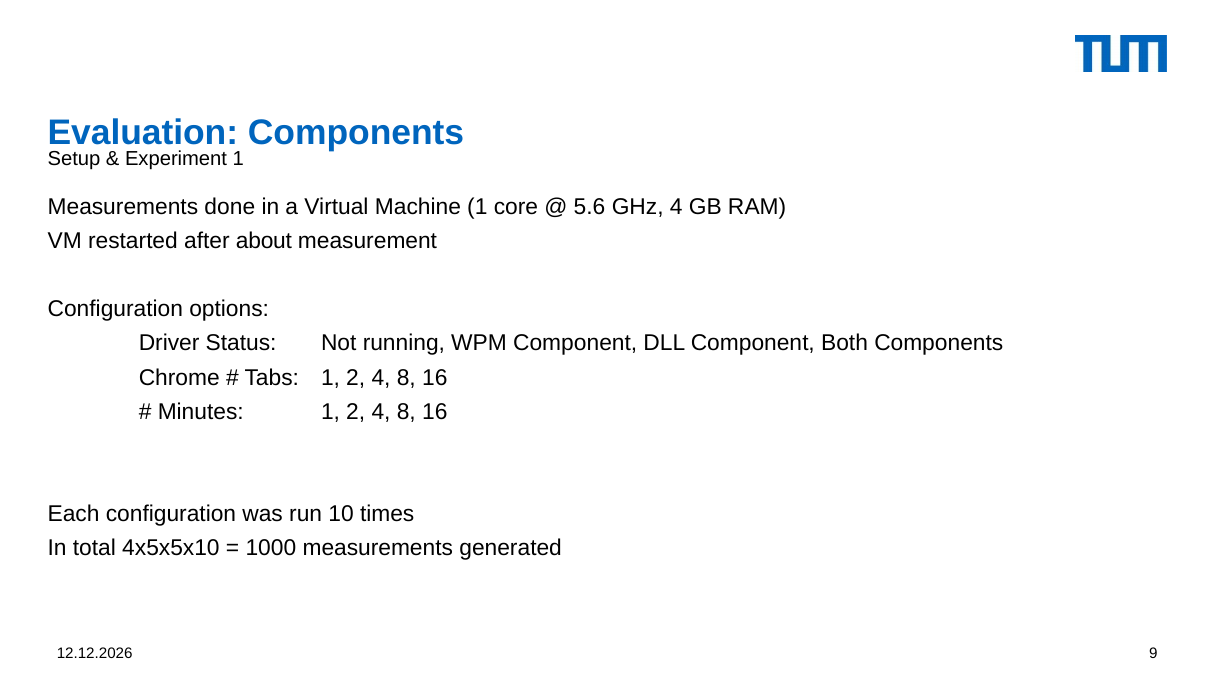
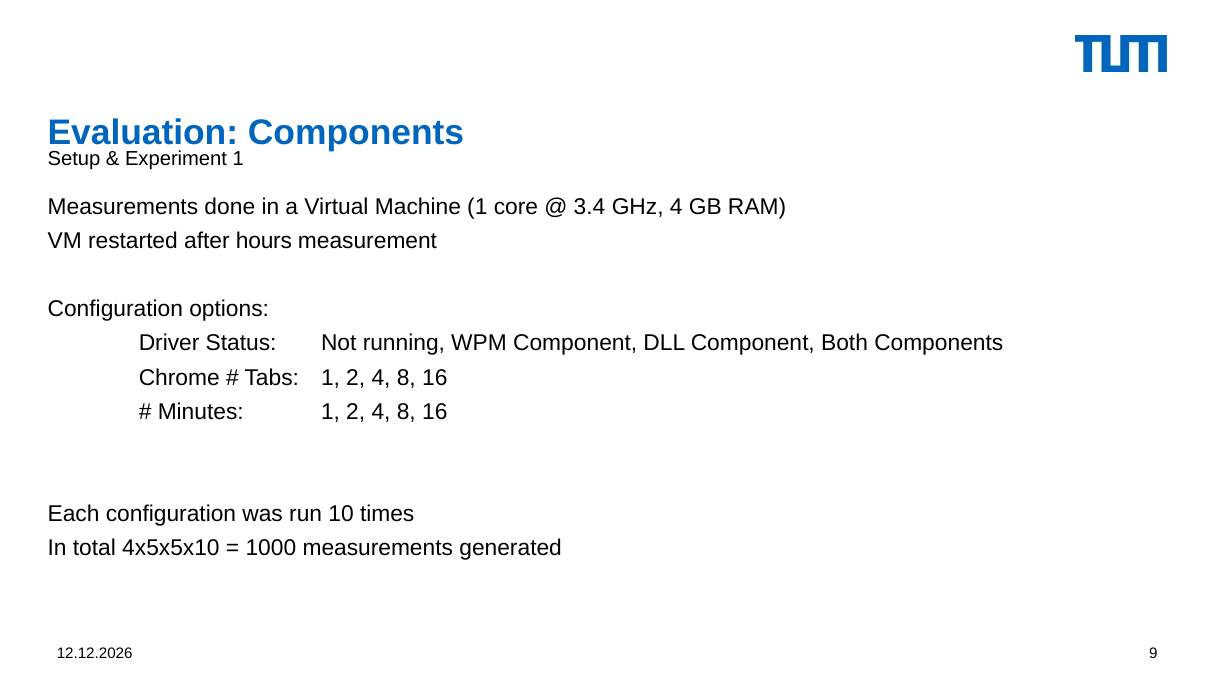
5.6: 5.6 -> 3.4 (590, 206)
about: about -> hours (264, 241)
